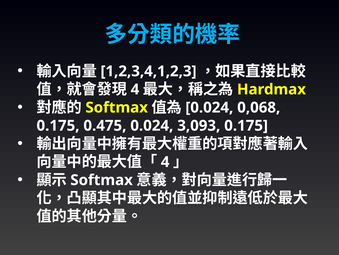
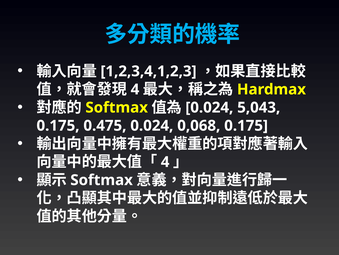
0,068: 0,068 -> 5,043 (259, 107)
3,093: 3,093 -> 0,068 (199, 125)
